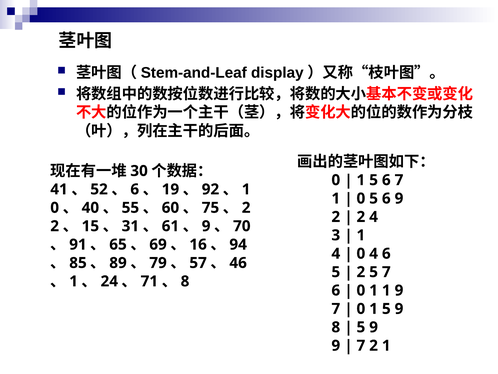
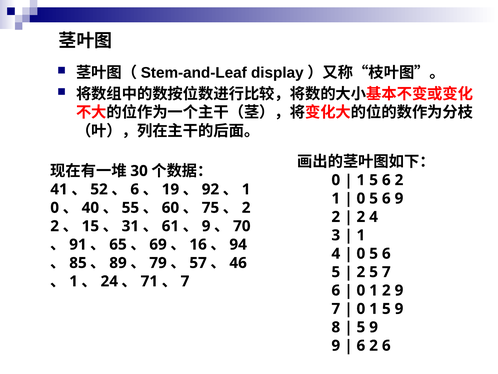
5 6 7: 7 -> 2 (399, 180)
4: 4 -> 5 (374, 253)
8: 8 -> 7 (185, 281)
1 1: 1 -> 2 (386, 290)
7: 7 -> 6 (361, 345)
2 1: 1 -> 6 (386, 345)
